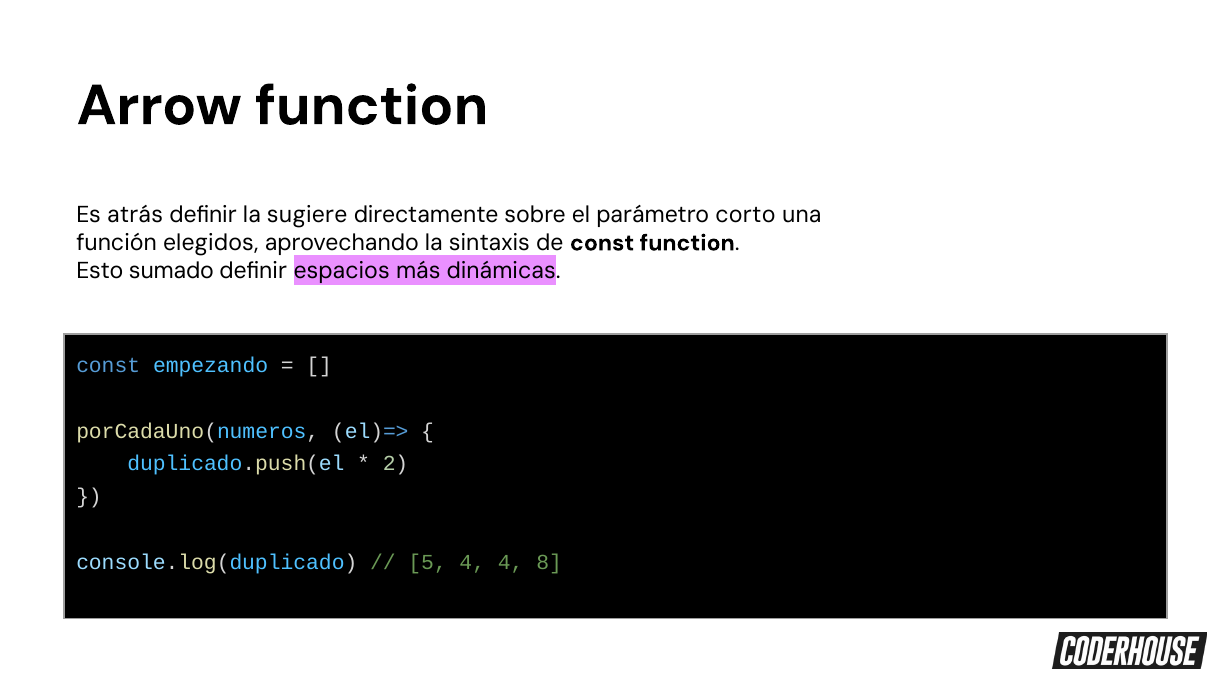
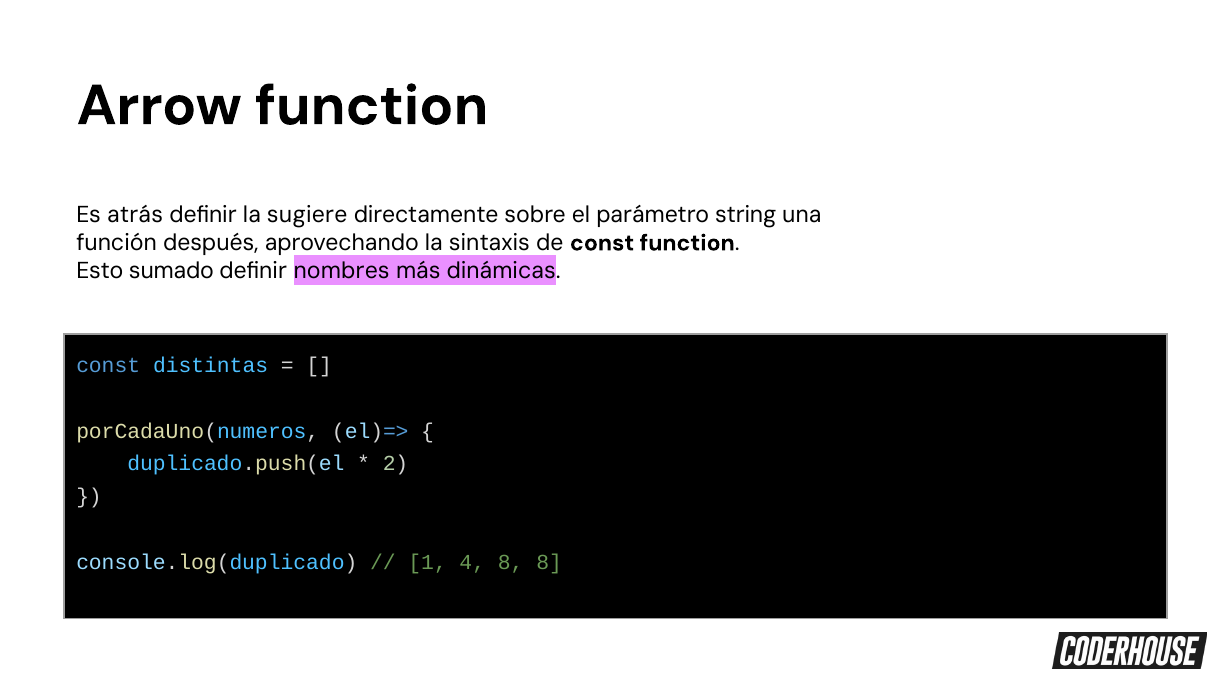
corto: corto -> string (746, 215)
elegidos: elegidos -> después (211, 243)
espacios: espacios -> nombres (342, 270)
empezando: empezando -> distintas (211, 365)
5: 5 -> 1 (428, 562)
4 4: 4 -> 8 (511, 562)
